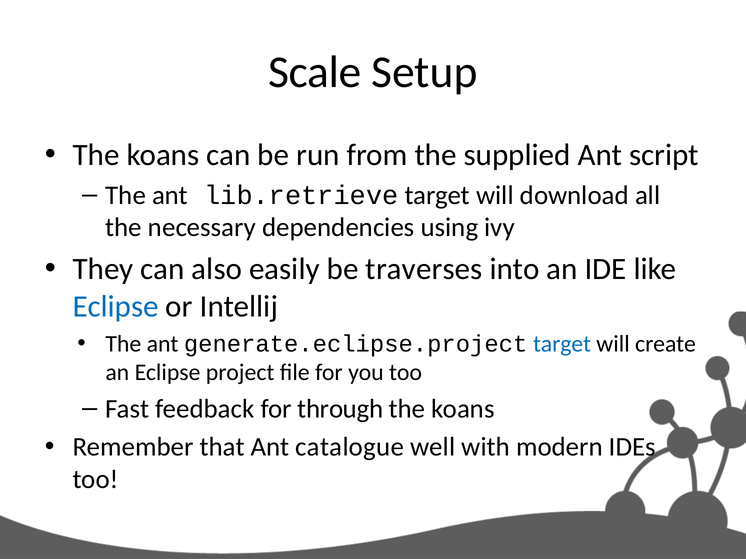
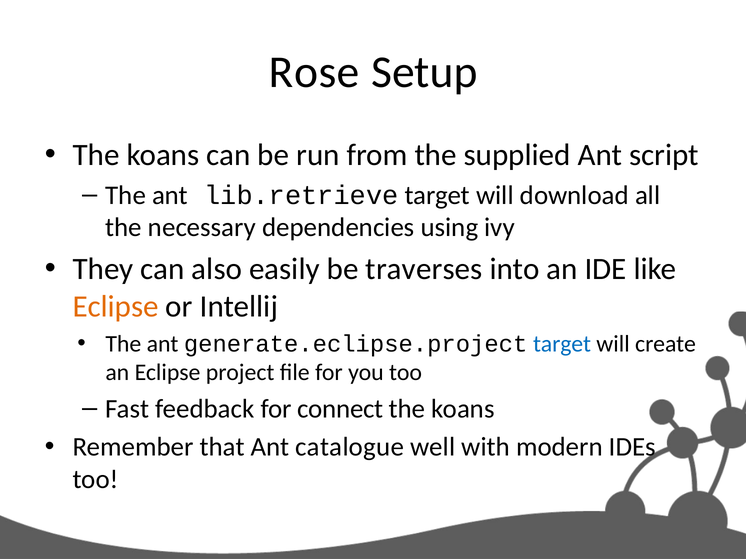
Scale: Scale -> Rose (314, 72)
Eclipse colour: blue -> orange (116, 307)
through: through -> connect (340, 409)
